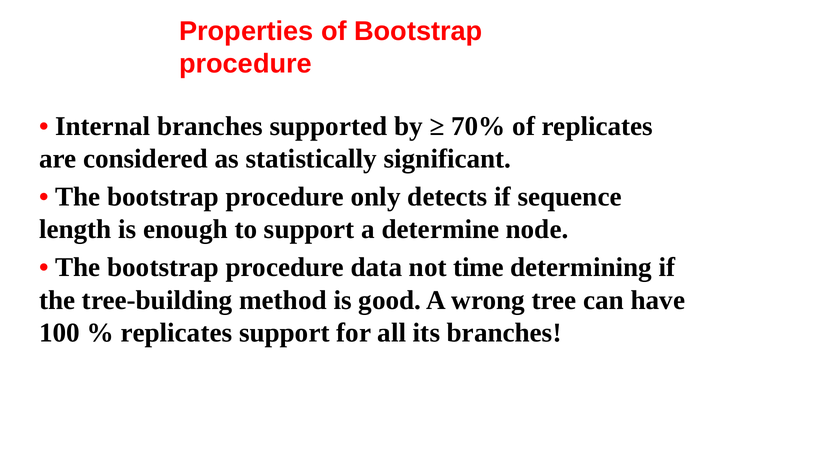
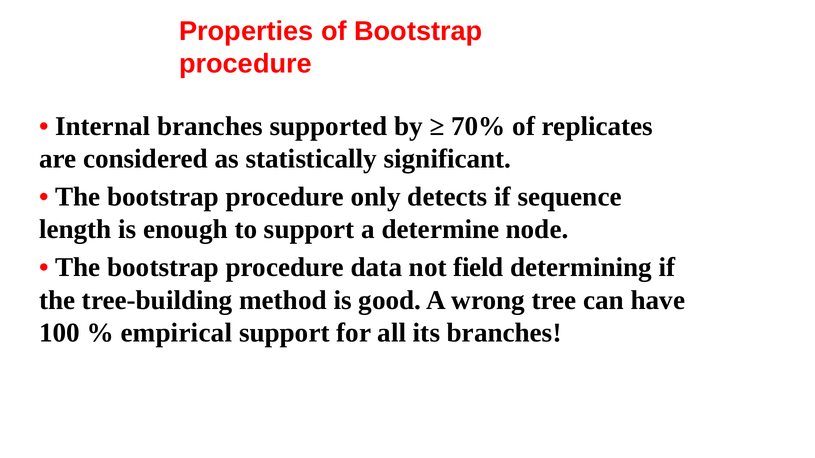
time: time -> field (478, 268)
replicates: replicates -> empirical (176, 333)
